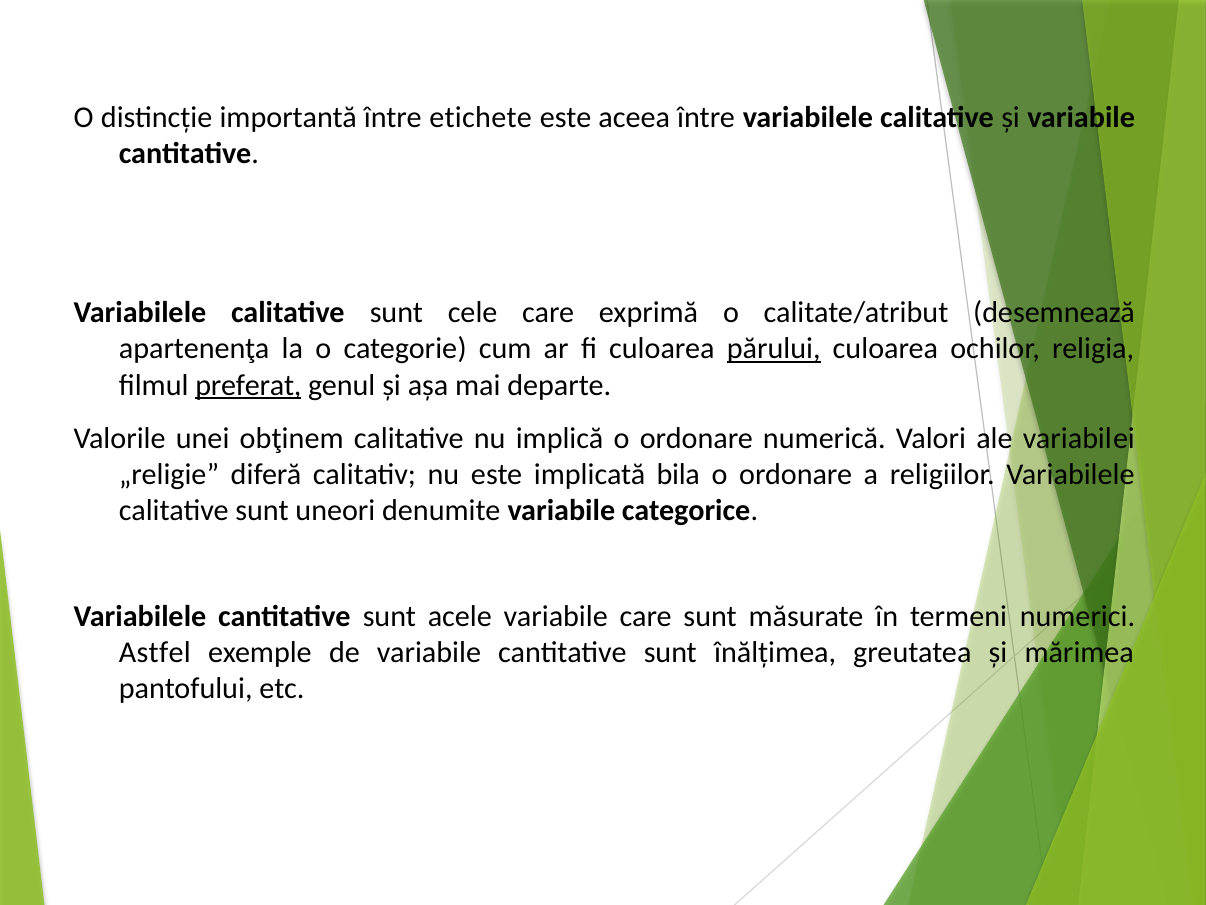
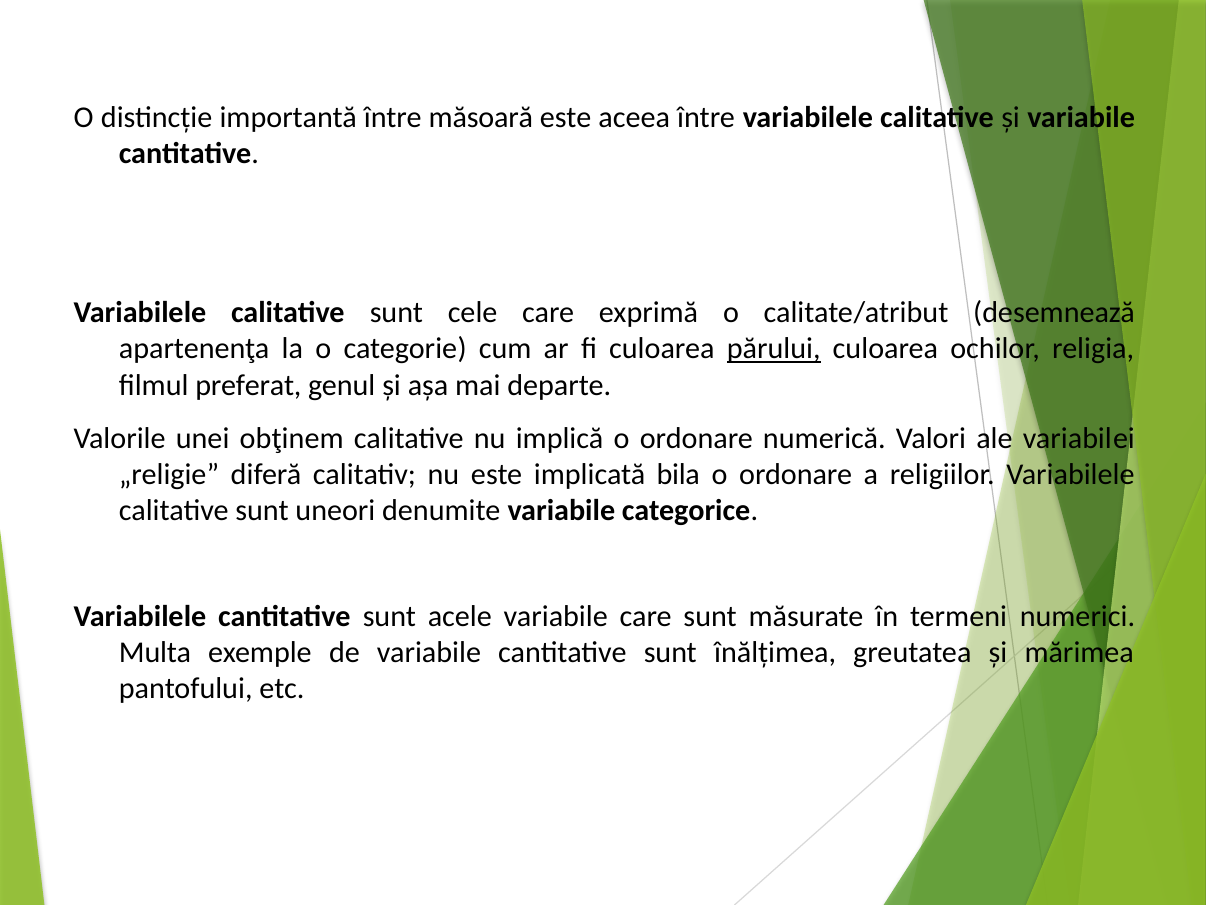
etichete: etichete -> măsoară (481, 118)
preferat underline: present -> none (248, 385)
Astfel: Astfel -> Multa (155, 652)
